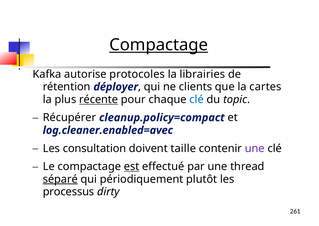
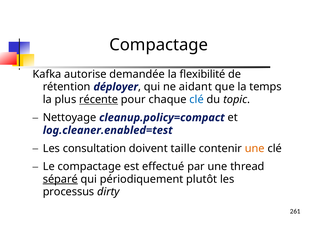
Compactage underline: present -> none (159, 45)
protocoles: protocoles -> demandée (137, 74)
librairies: librairies -> flexibilité (203, 74)
clients: clients -> aidant (195, 87)
cartes: cartes -> temps (266, 87)
Récupérer: Récupérer -> Nettoyage (70, 117)
log.cleaner.enabled=avec: log.cleaner.enabled=avec -> log.cleaner.enabled=test (108, 130)
une colour: purple -> orange (255, 148)
est underline: present -> none (132, 166)
